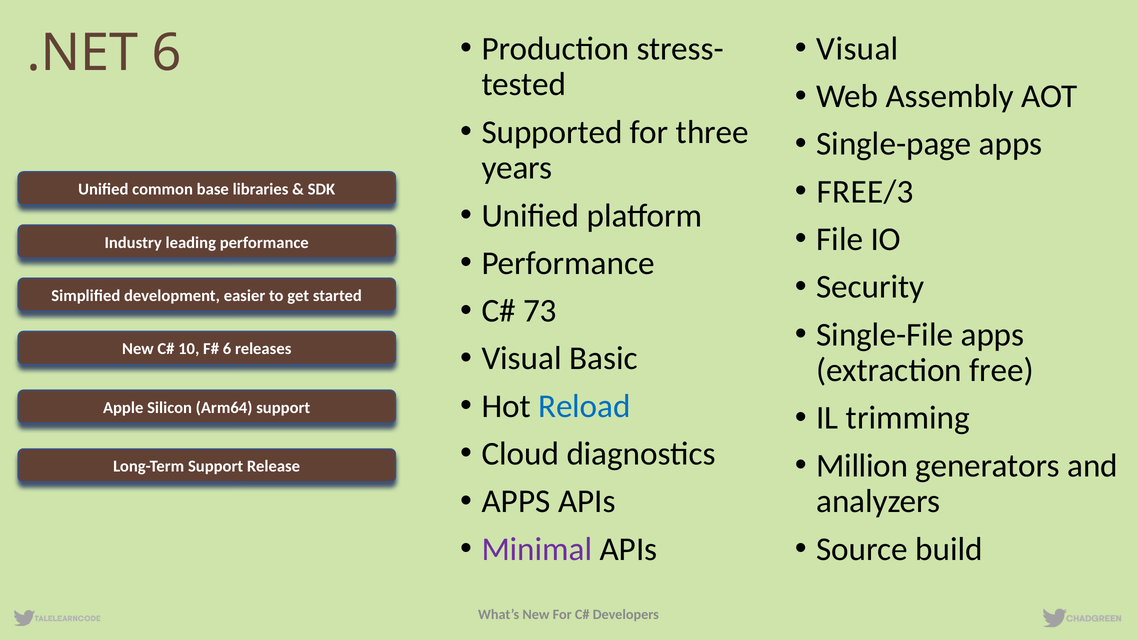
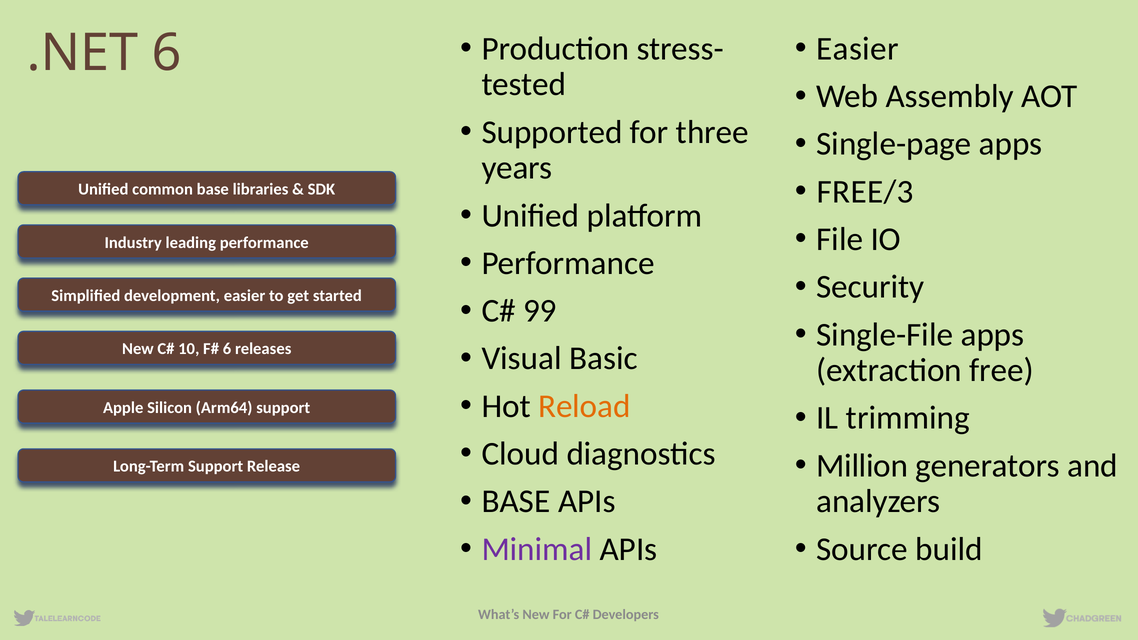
Visual: Visual -> Easier (857, 49)
73: 73 -> 99 (540, 311)
Reload colour: blue -> orange (584, 406)
APPS: APPS -> BASE (516, 502)
